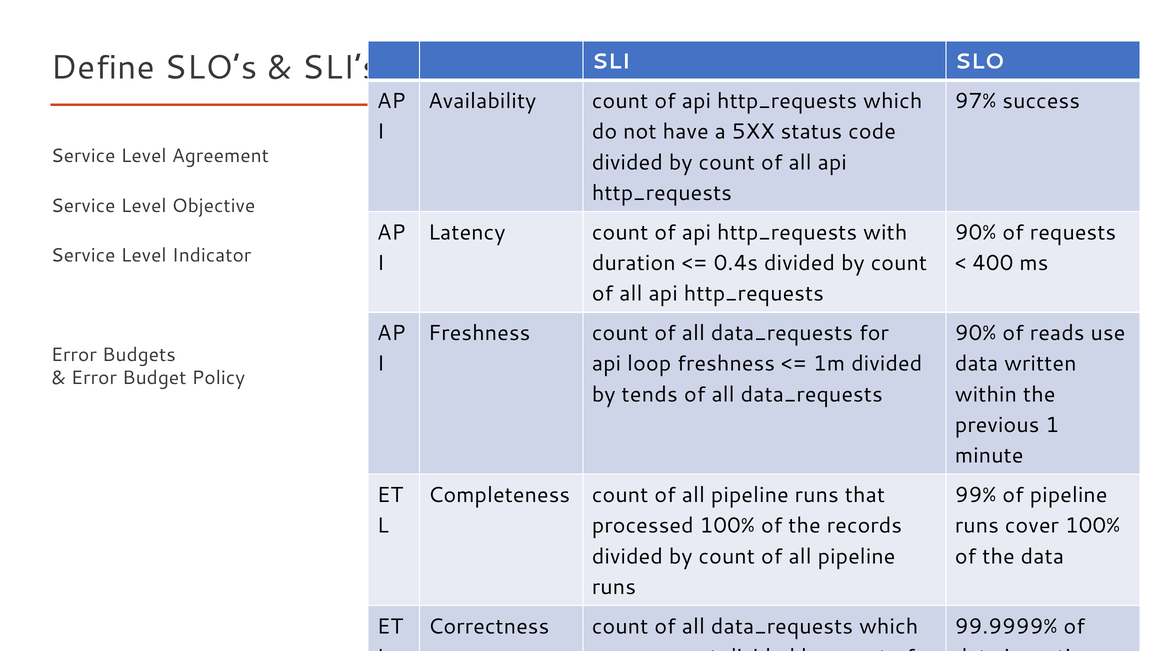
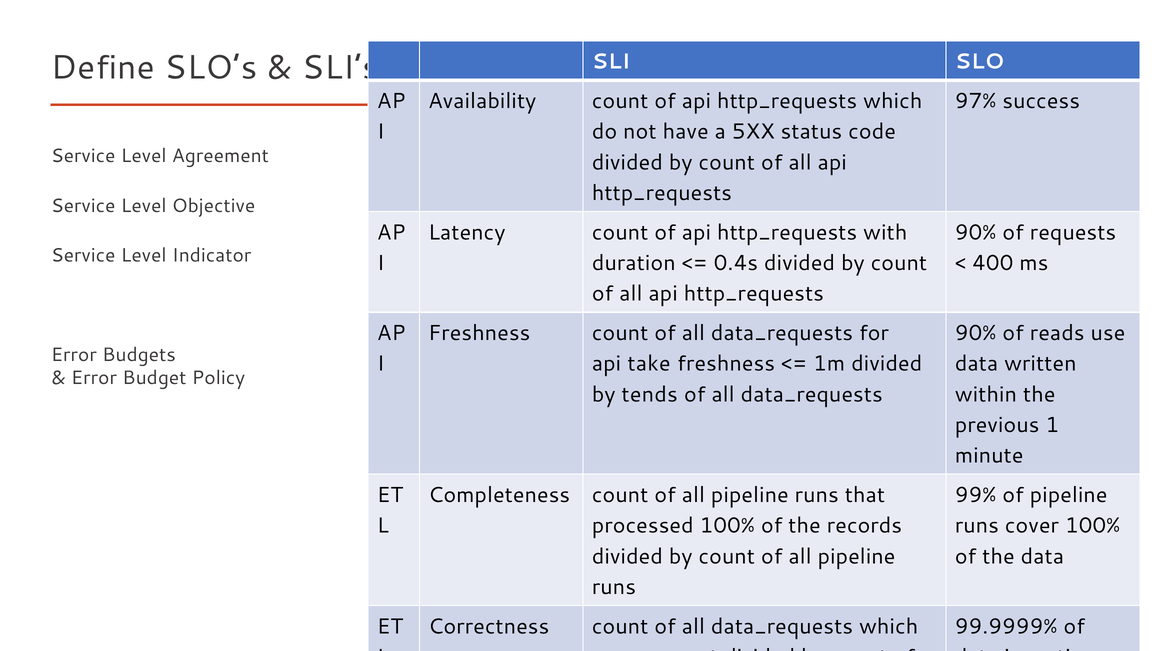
loop: loop -> take (649, 364)
